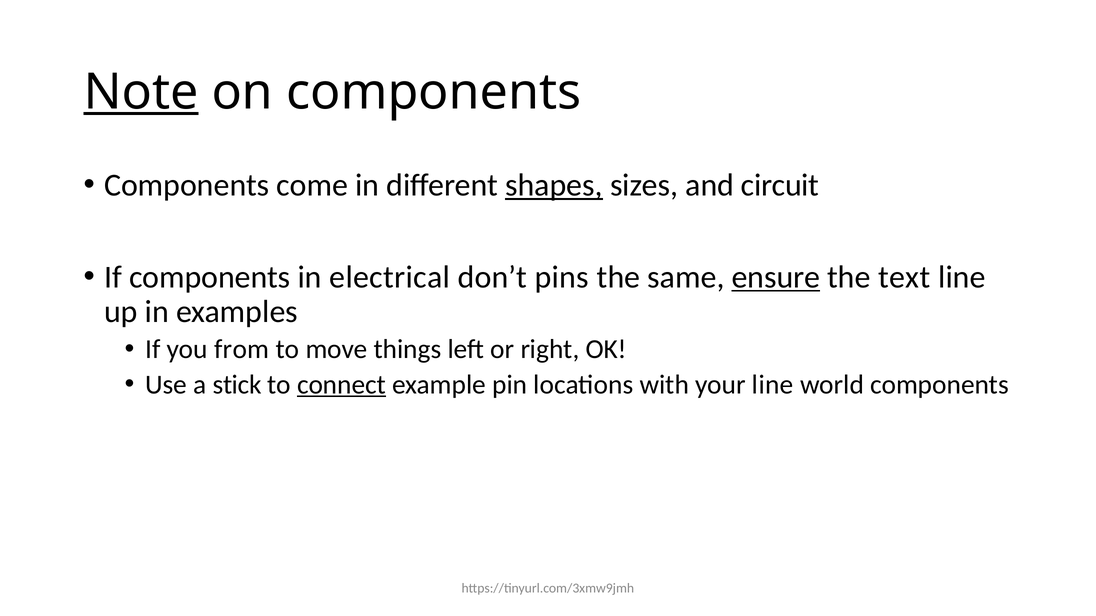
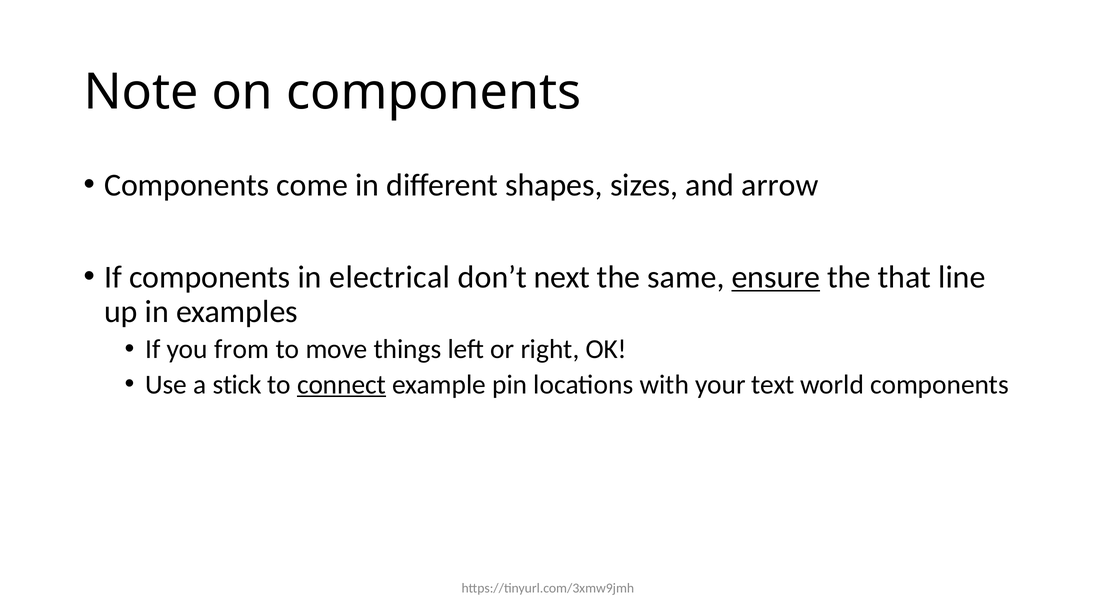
Note underline: present -> none (141, 92)
shapes underline: present -> none (554, 185)
circuit: circuit -> arrow (780, 185)
pins: pins -> next (562, 277)
text: text -> that (904, 277)
your line: line -> text (773, 385)
